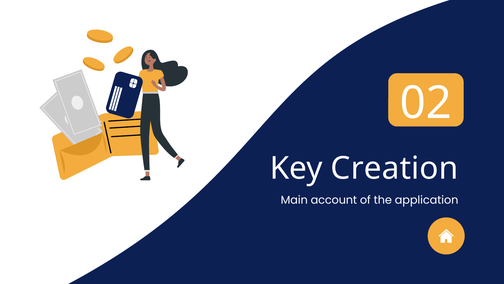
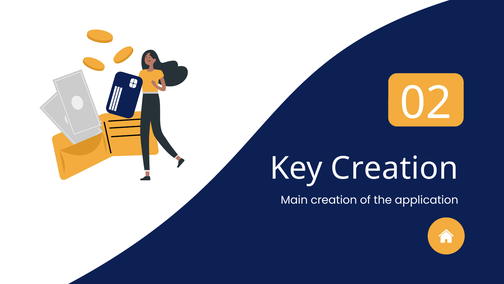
Main account: account -> creation (334, 200)
